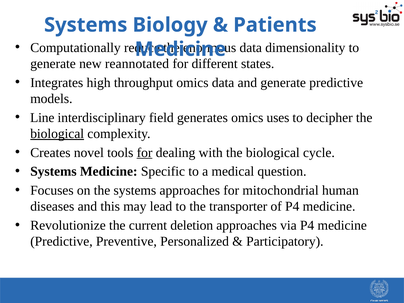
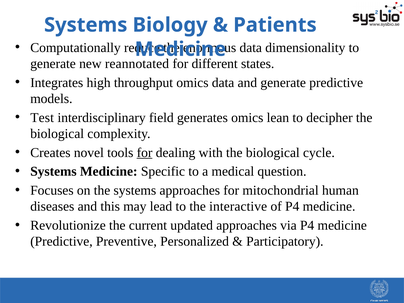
Line: Line -> Test (42, 118)
uses: uses -> lean (278, 118)
biological underline: present -> none (57, 134)
transporter: transporter -> interactive (238, 206)
deletion: deletion -> updated (192, 225)
